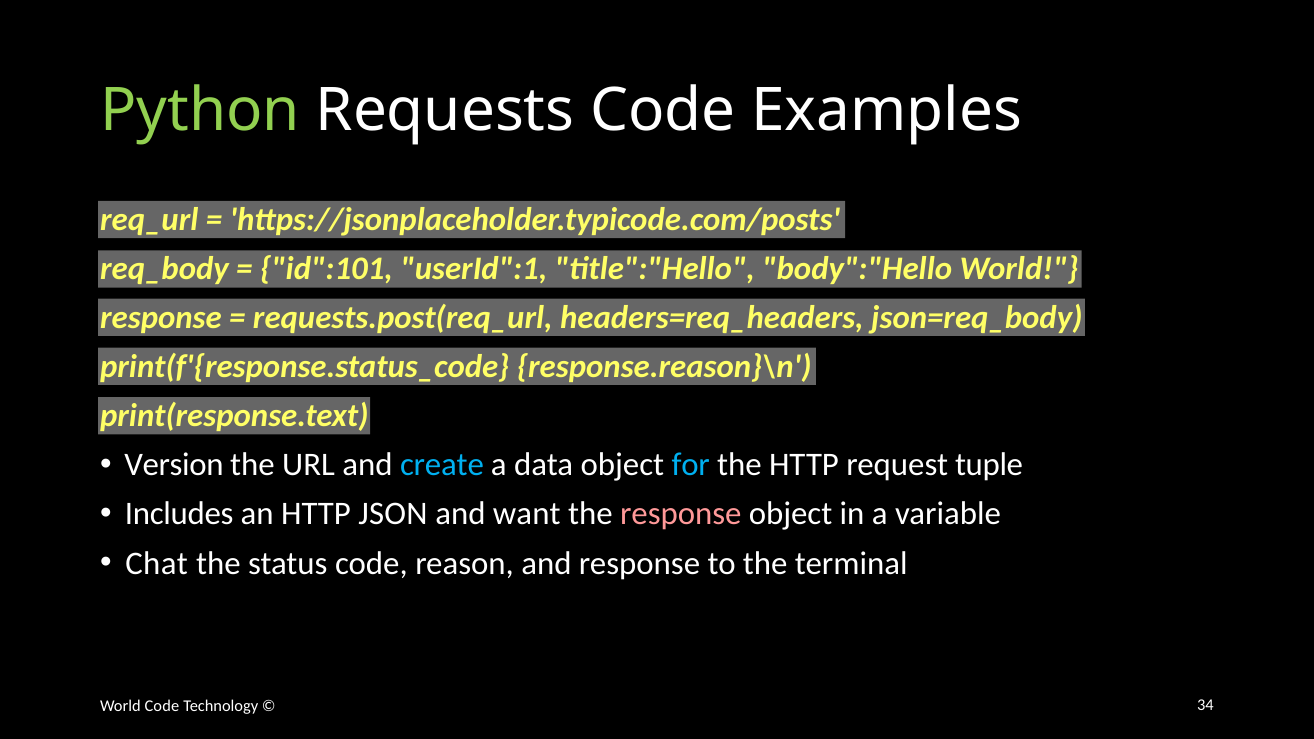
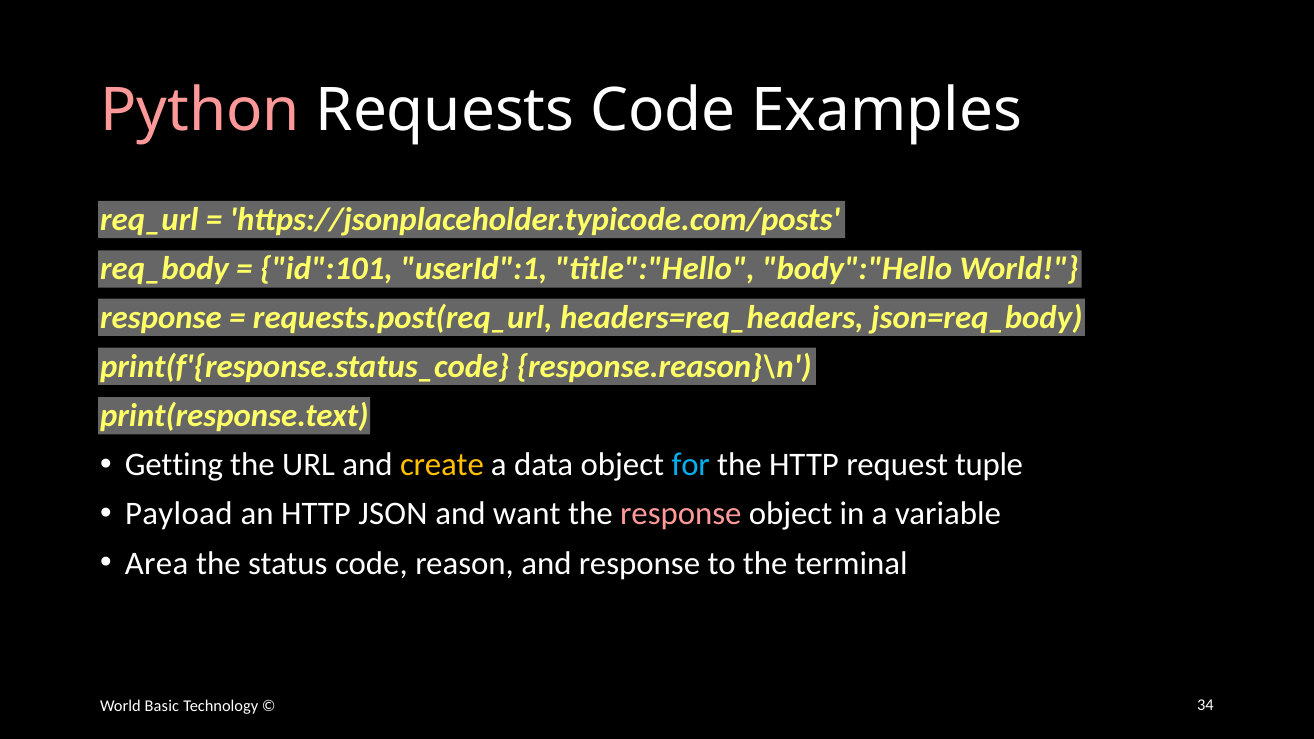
Python colour: light green -> pink (200, 110)
Version: Version -> Getting (174, 465)
create colour: light blue -> yellow (442, 465)
Includes: Includes -> Payload (179, 514)
Chat: Chat -> Area (157, 563)
World Code: Code -> Basic (162, 706)
